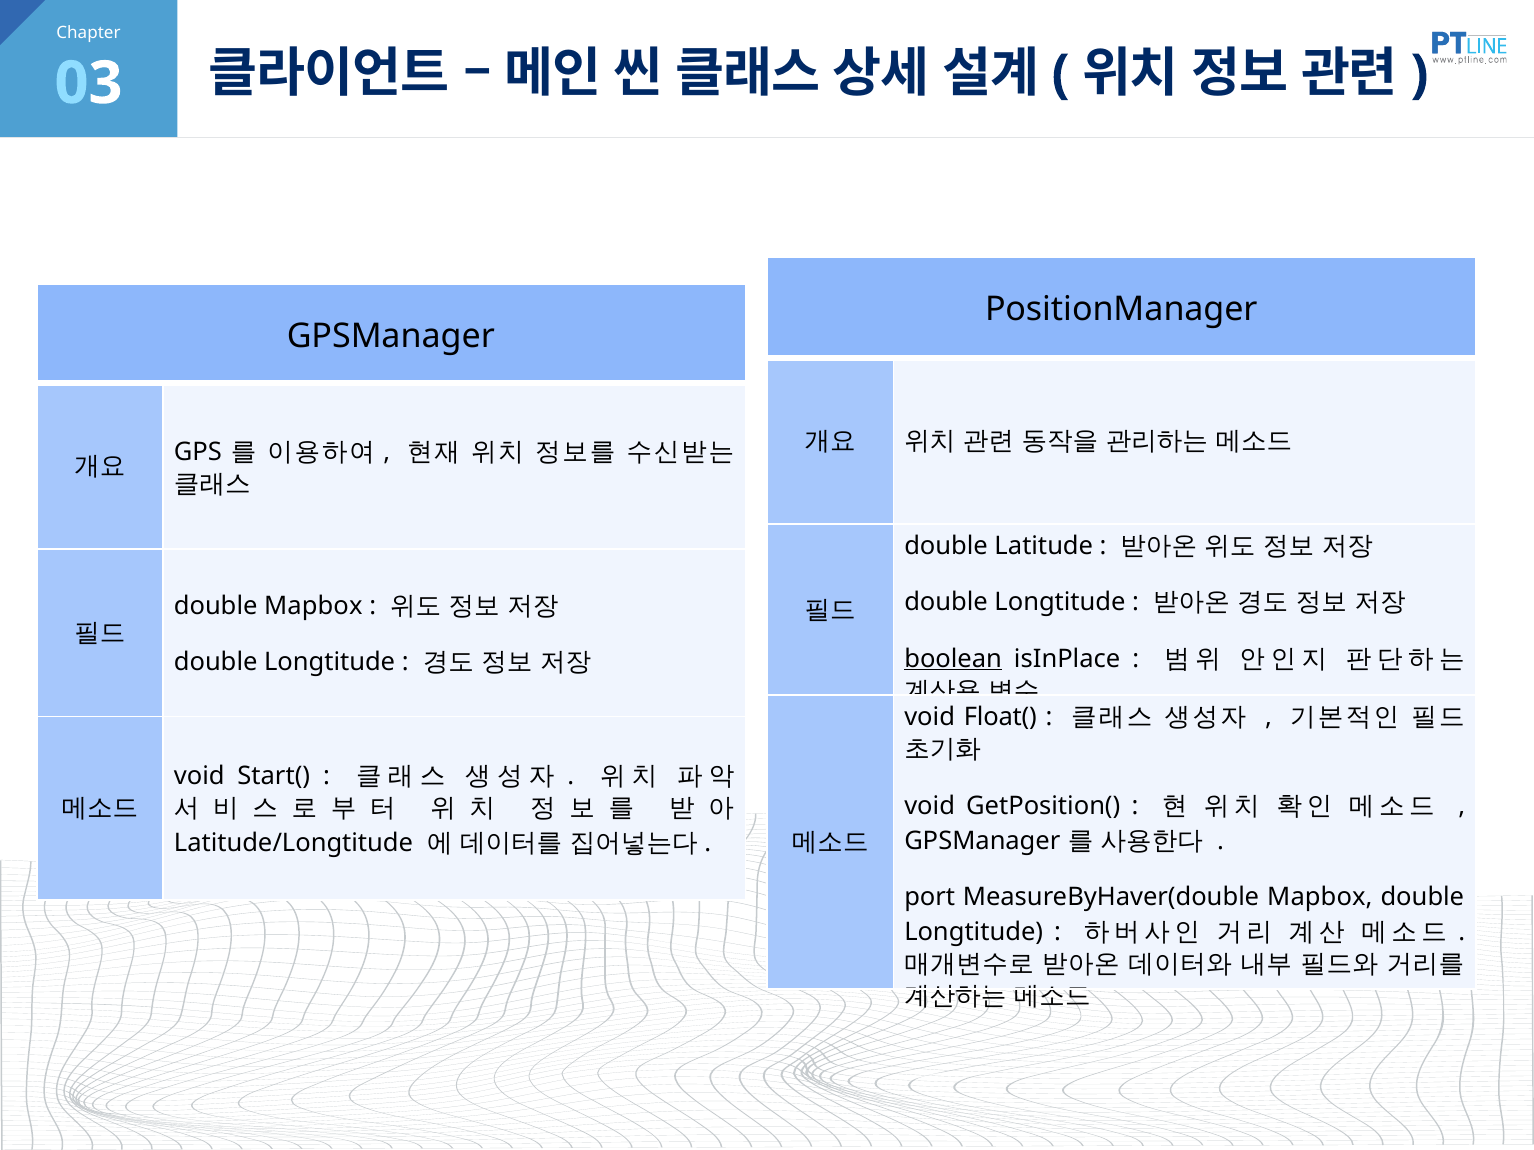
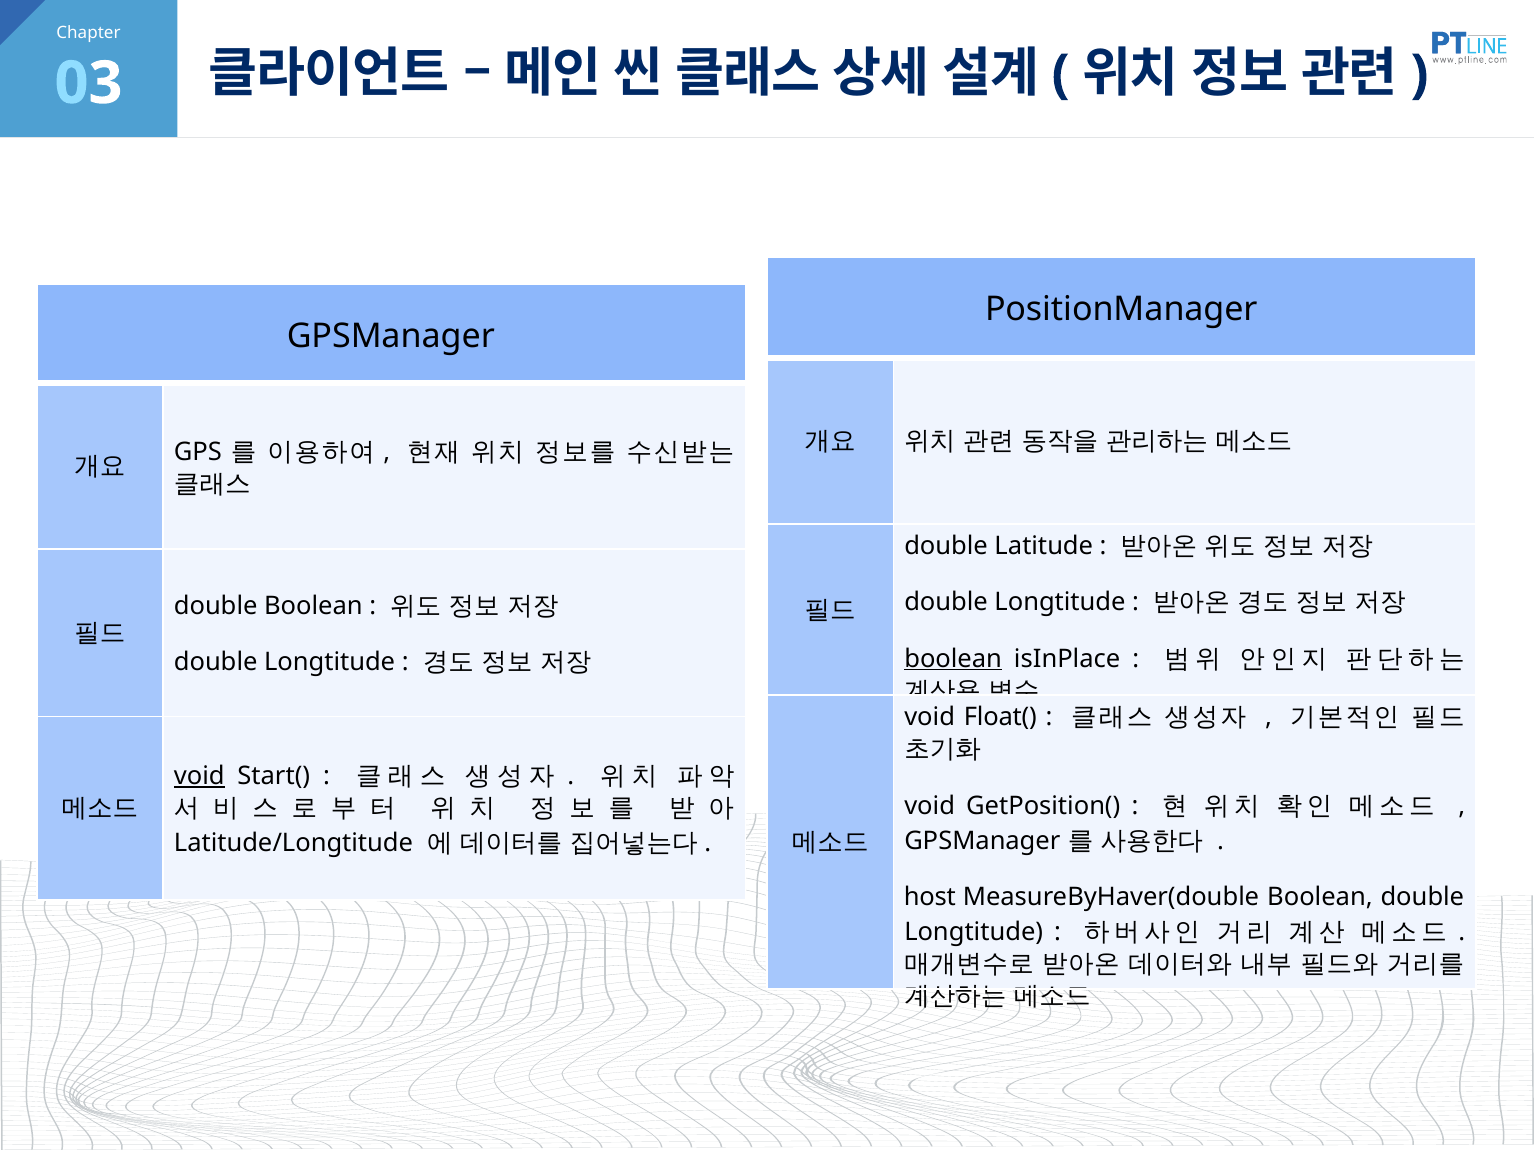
double Mapbox: Mapbox -> Boolean (313, 606)
void underline: none -> present (199, 776)
port: port -> host (930, 897)
MeasureByHaver(double Mapbox: Mapbox -> Boolean (1320, 897)
